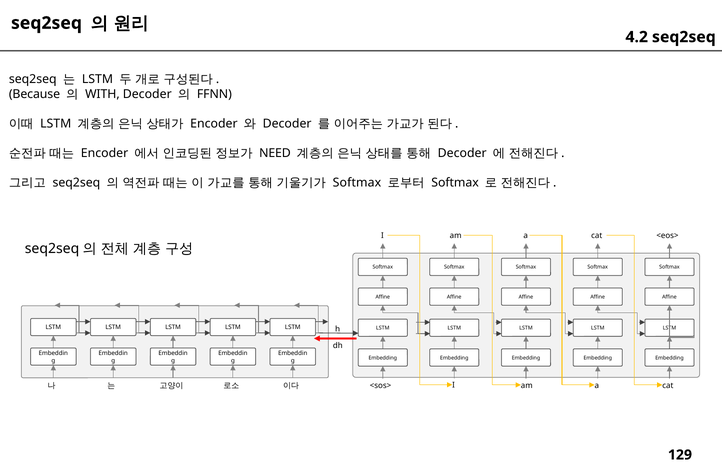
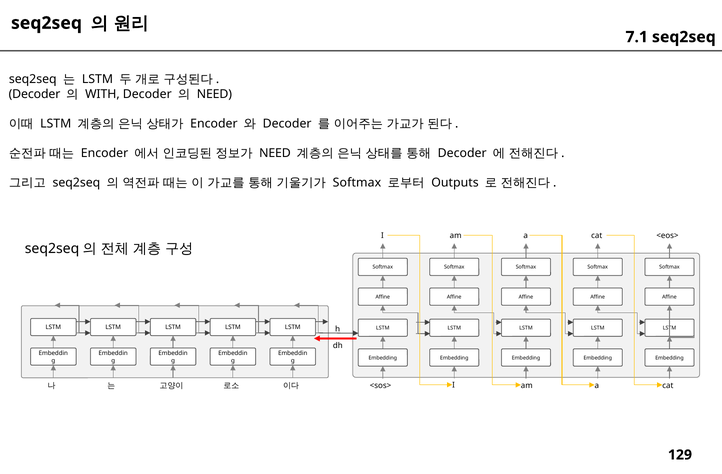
4.2: 4.2 -> 7.1 (637, 37)
Because: Because -> Decoder (35, 94)
FFNN: FFNN -> NEED (214, 94)
Softmax: Softmax -> Outputs (455, 183)
